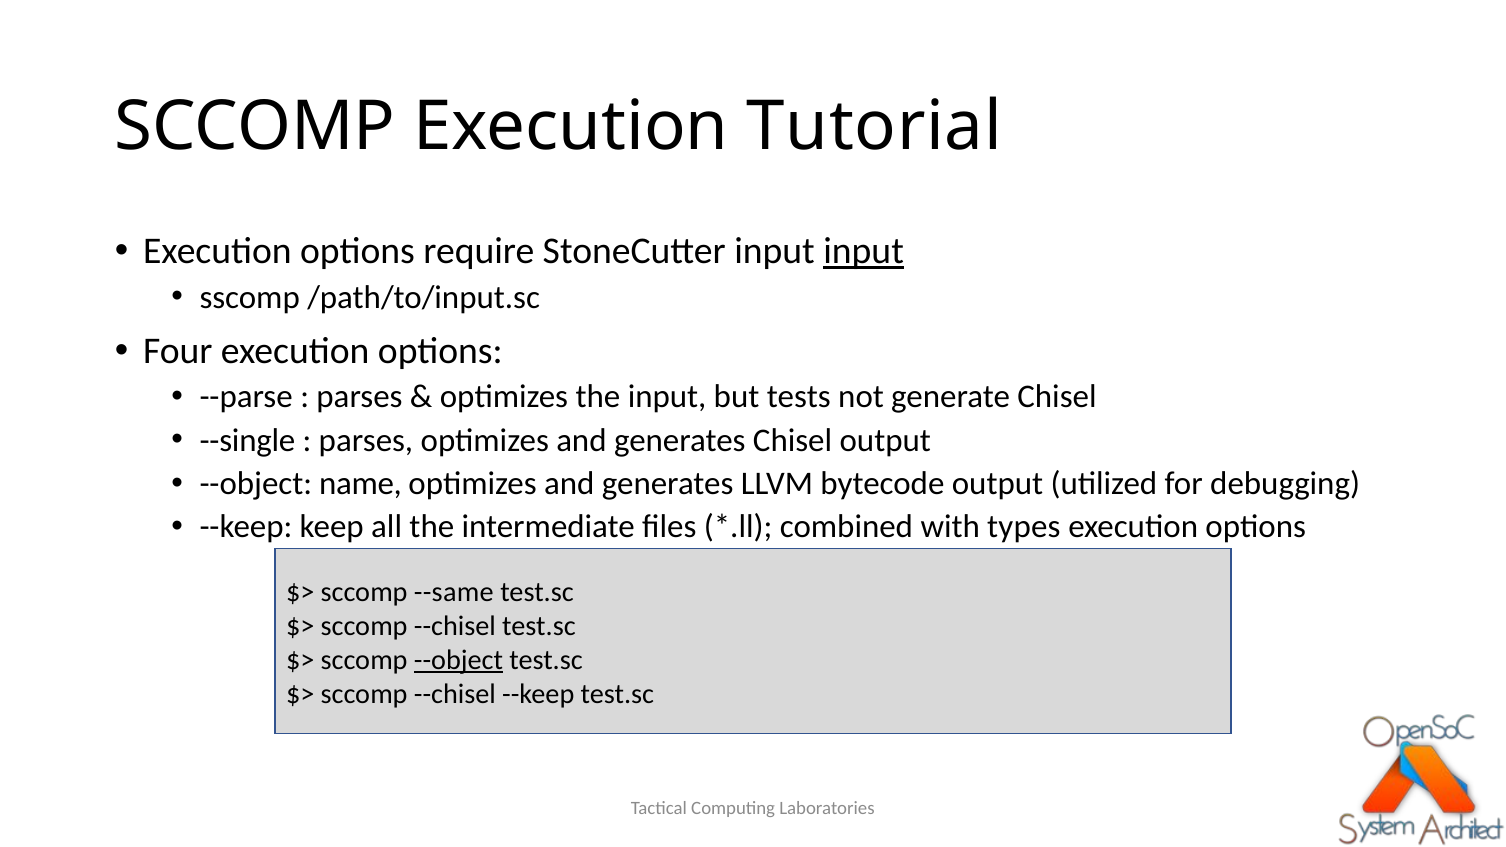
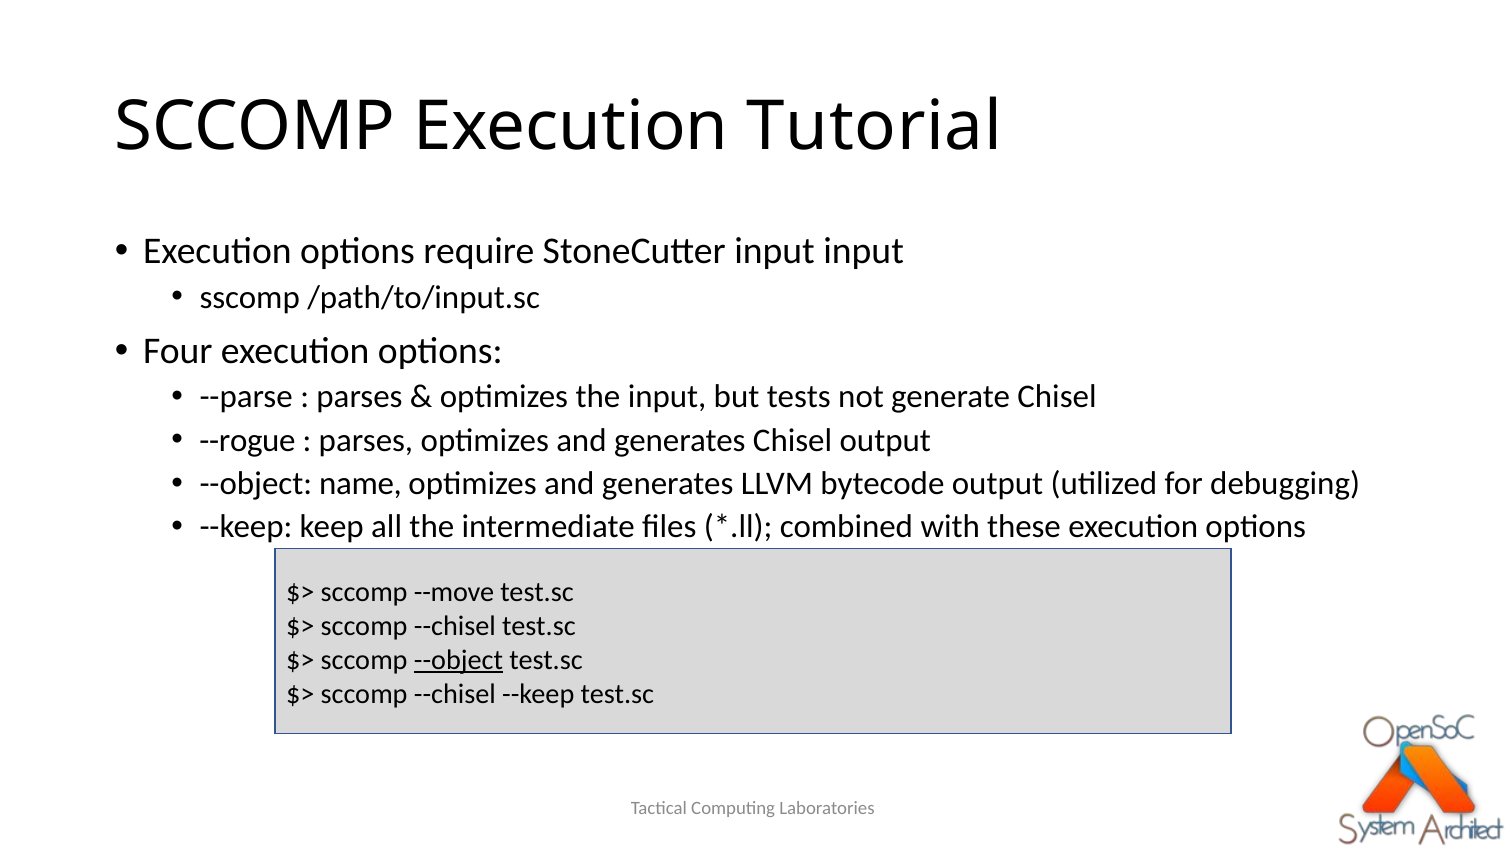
input underline: present -> none (864, 251)
--single: --single -> --rogue (247, 440)
types: types -> these (1024, 527)
--same: --same -> --move (454, 592)
